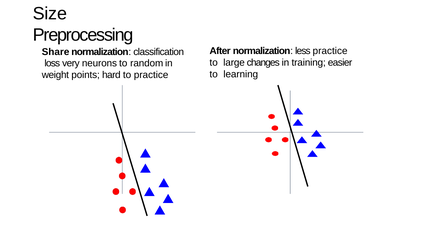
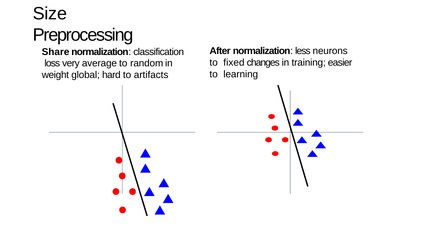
less practice: practice -> neurons (330, 51)
large: large -> fixed (234, 63)
neurons: neurons -> average (99, 63)
points: points -> global (86, 75)
to practice: practice -> artifacts (151, 75)
